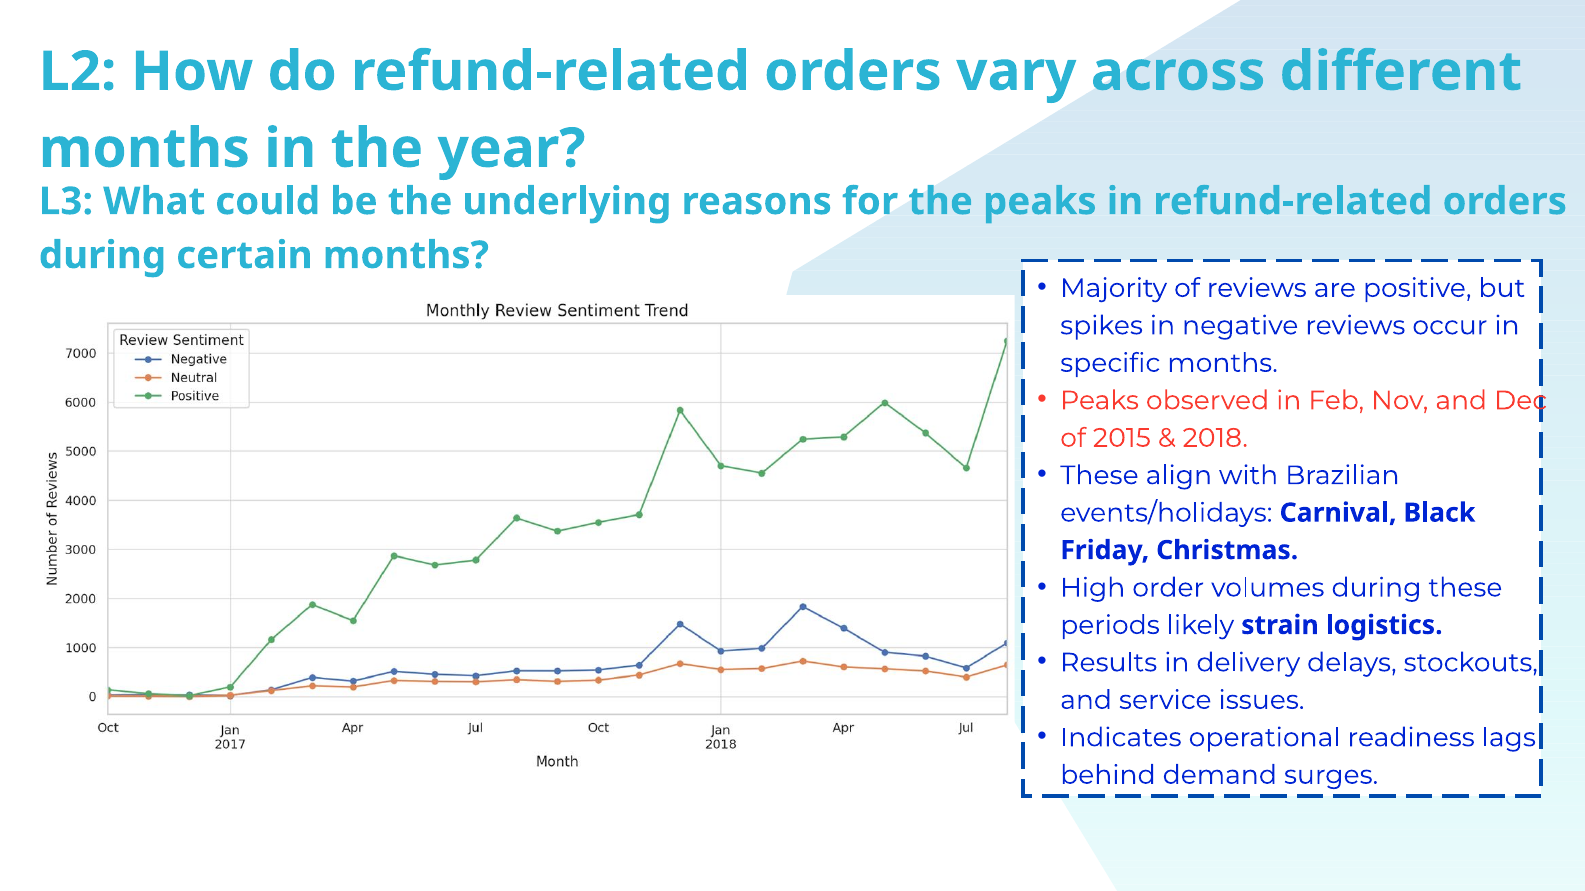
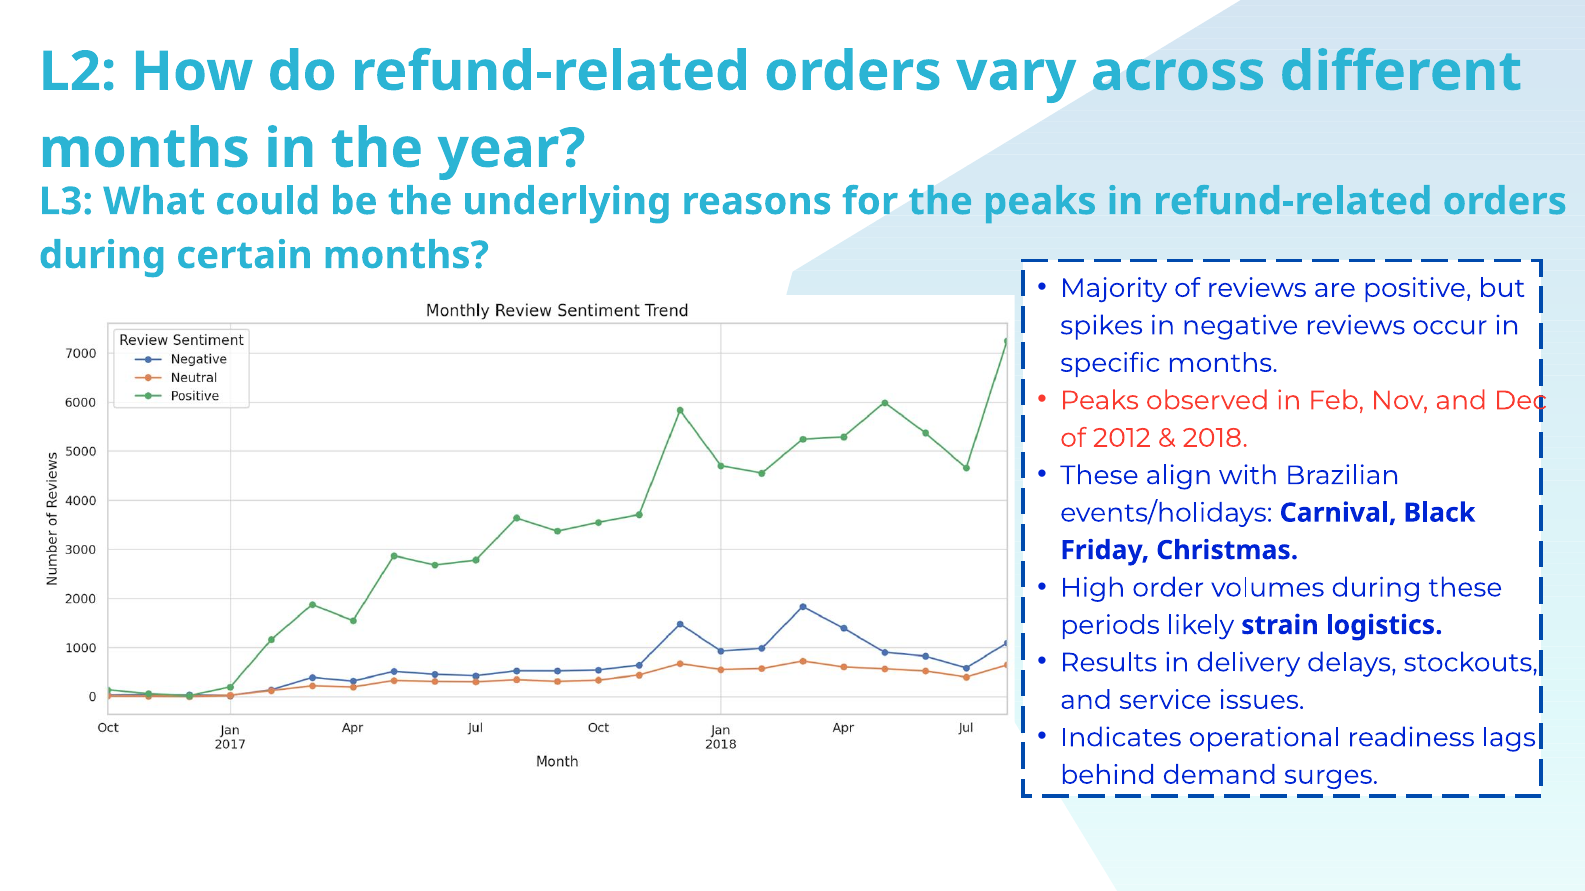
2015: 2015 -> 2012 (1122, 438)
